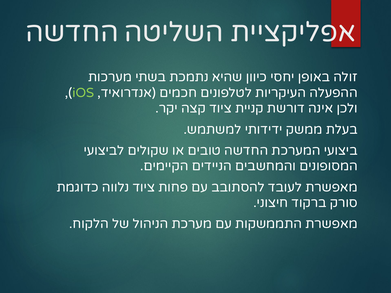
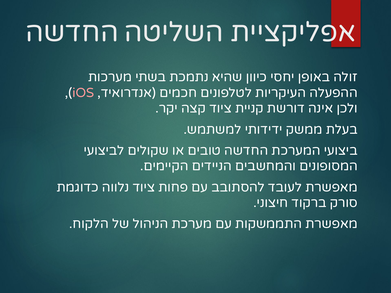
iOS colour: light green -> pink (83, 93)
